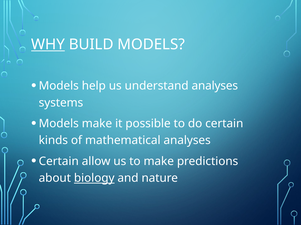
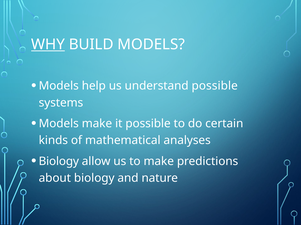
understand analyses: analyses -> possible (215, 86)
Certain: Certain -> Biology (59, 162)
biology underline: present -> none (94, 179)
